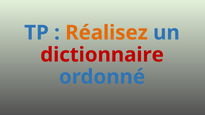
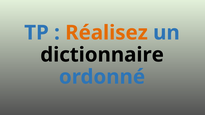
dictionnaire colour: red -> black (102, 55)
